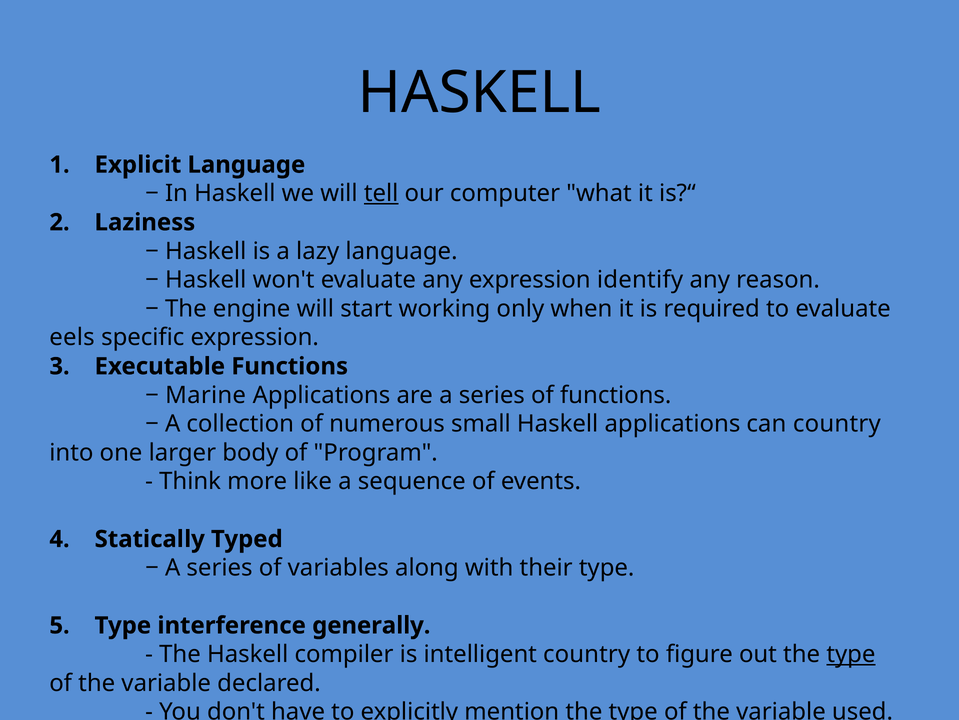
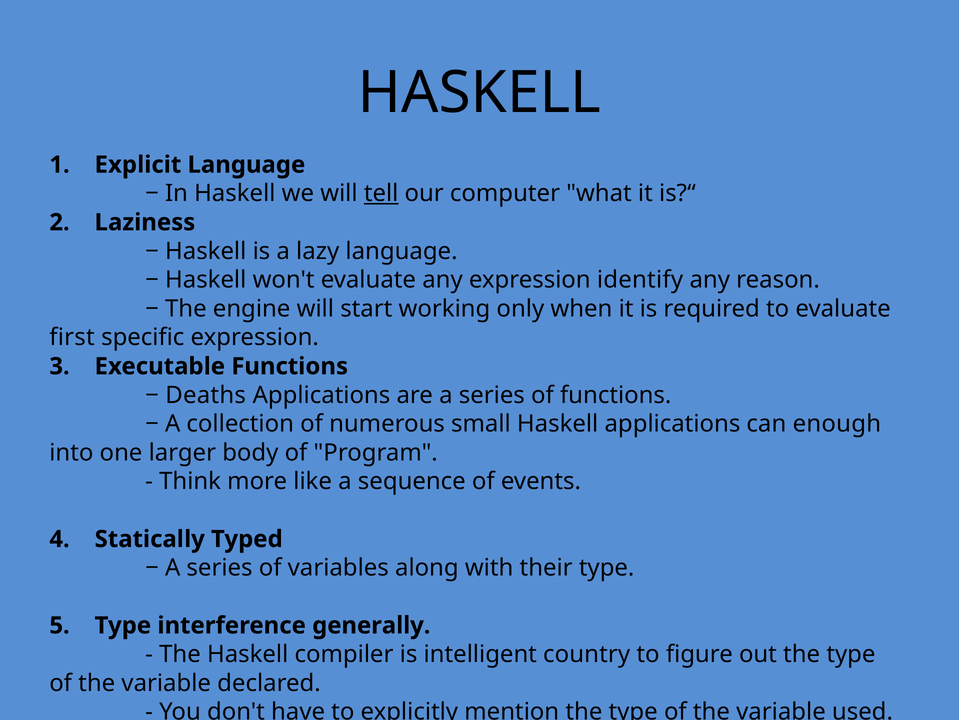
eels: eels -> first (72, 337)
Marine: Marine -> Deaths (206, 395)
can country: country -> enough (837, 424)
type underline: present -> none (851, 654)
